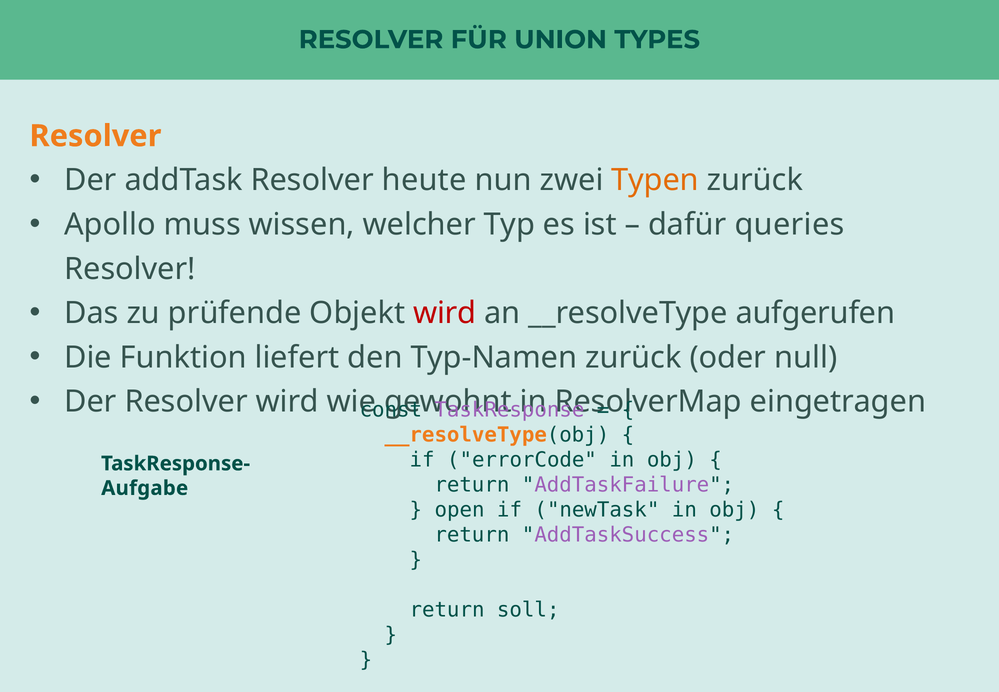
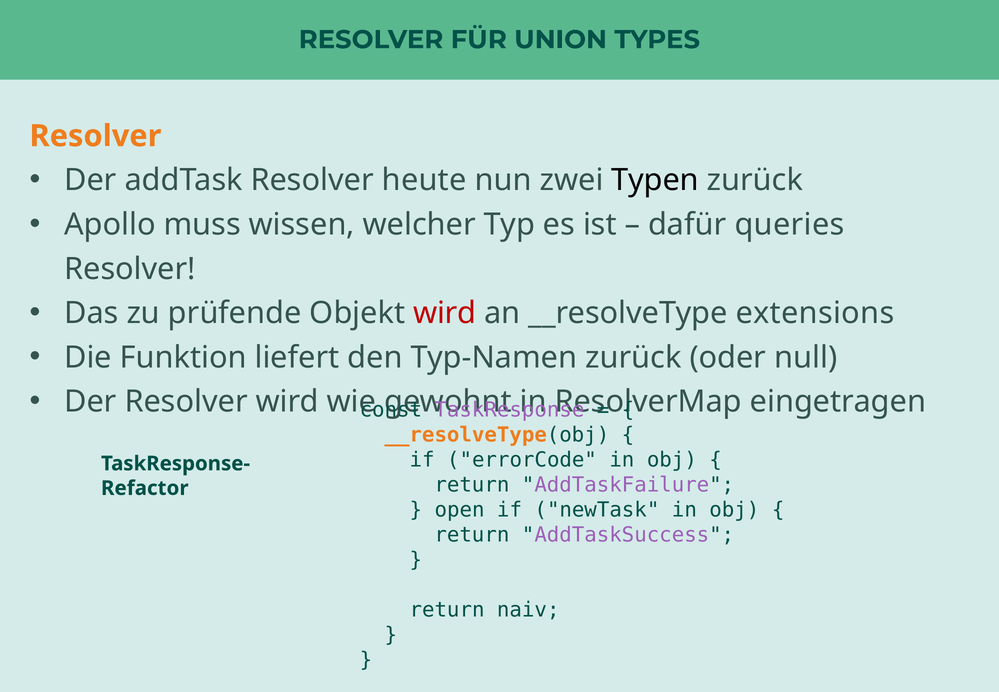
Typen colour: orange -> black (655, 180)
aufgerufen: aufgerufen -> extensions (815, 313)
Aufgabe: Aufgabe -> Refactor (145, 488)
soll: soll -> naiv (528, 610)
